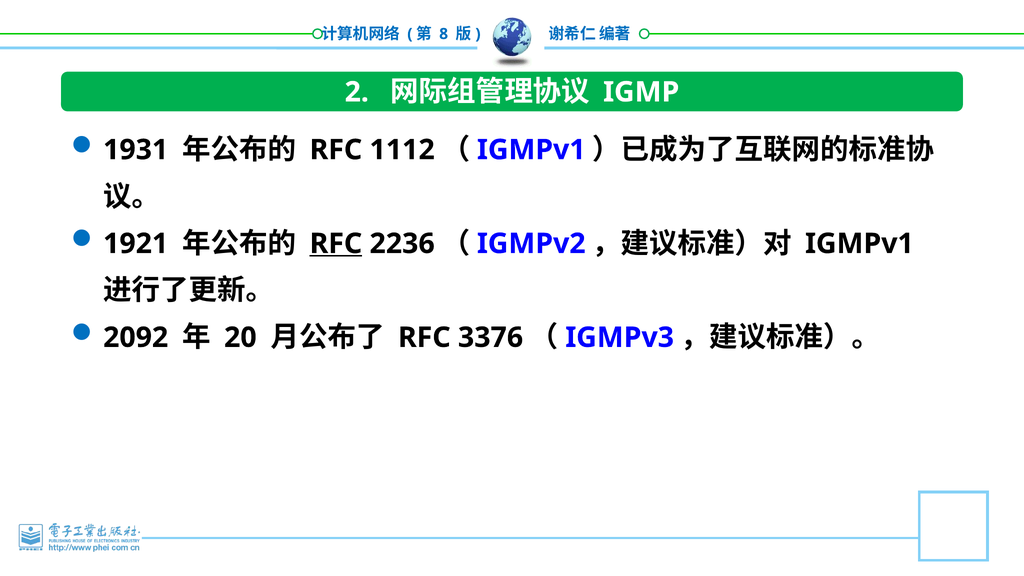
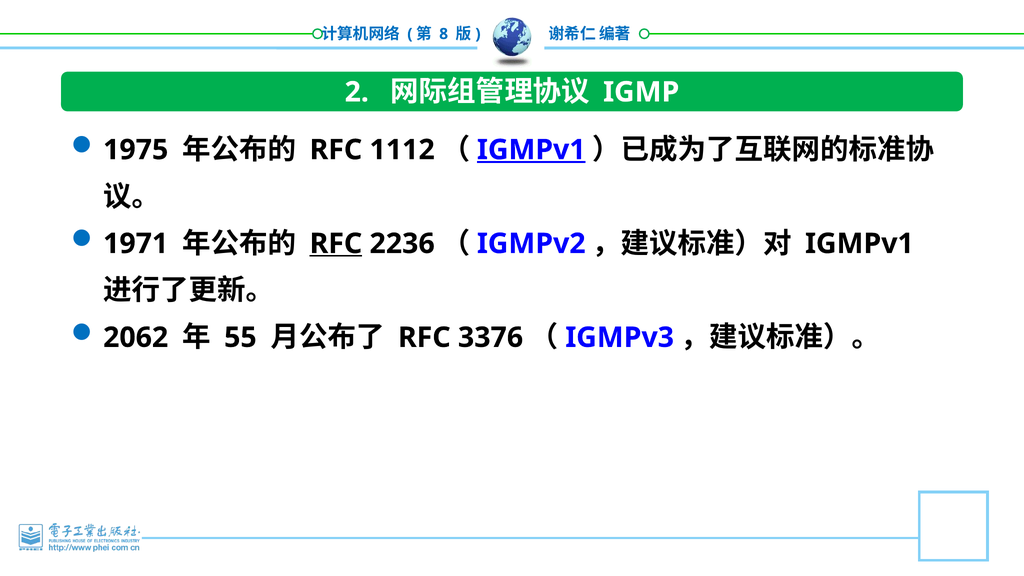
1931: 1931 -> 1975 (136, 150)
IGMPv1 underline: none -> present (531, 150)
1921: 1921 -> 1971 (136, 244)
2092: 2092 -> 2062 (136, 338)
20: 20 -> 55 (240, 338)
